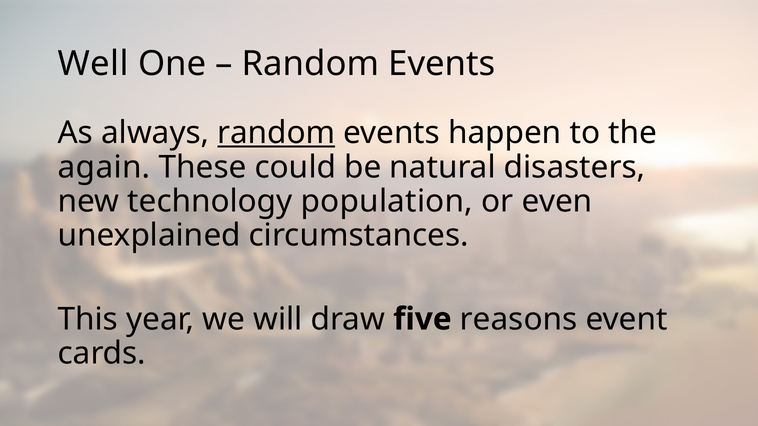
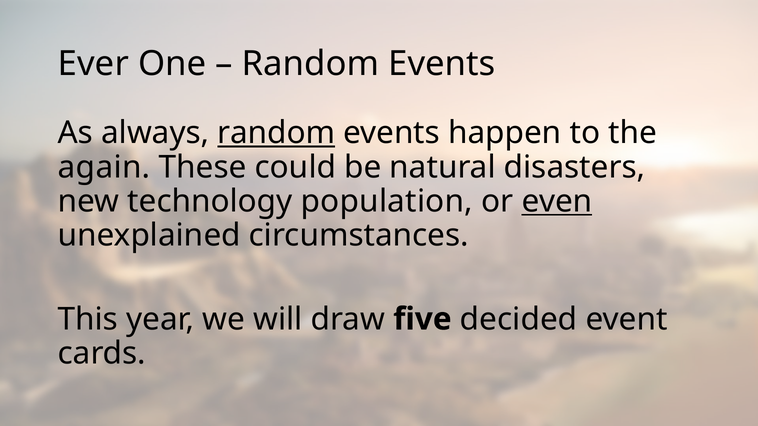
Well: Well -> Ever (93, 64)
even underline: none -> present (557, 201)
reasons: reasons -> decided (519, 319)
